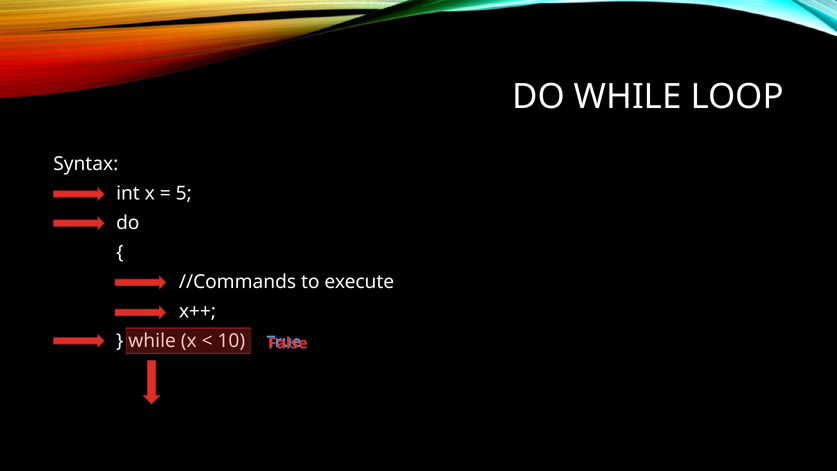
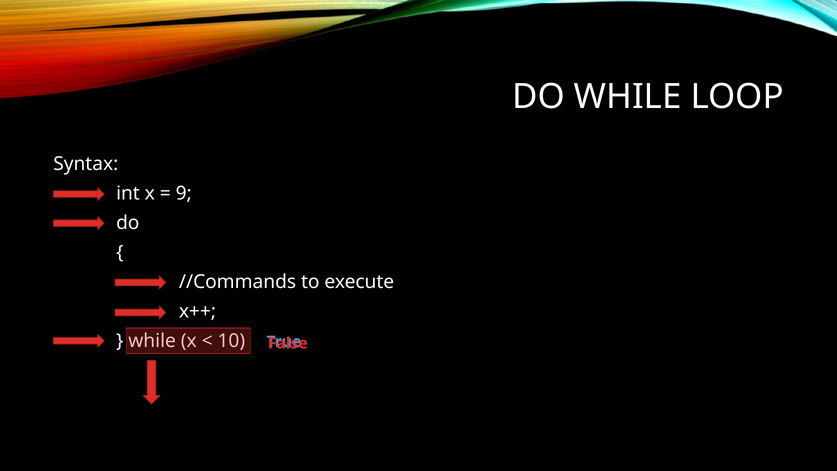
5: 5 -> 9 (184, 193)
